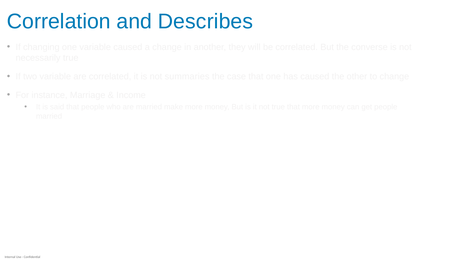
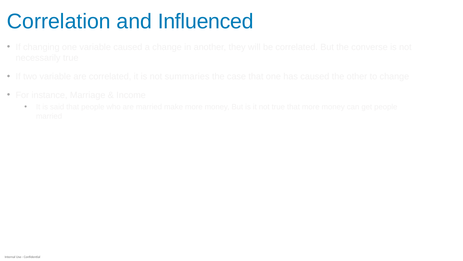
Describes: Describes -> Influenced (206, 21)
